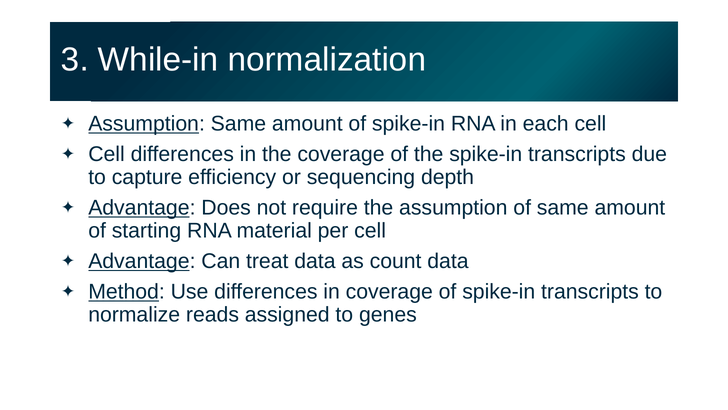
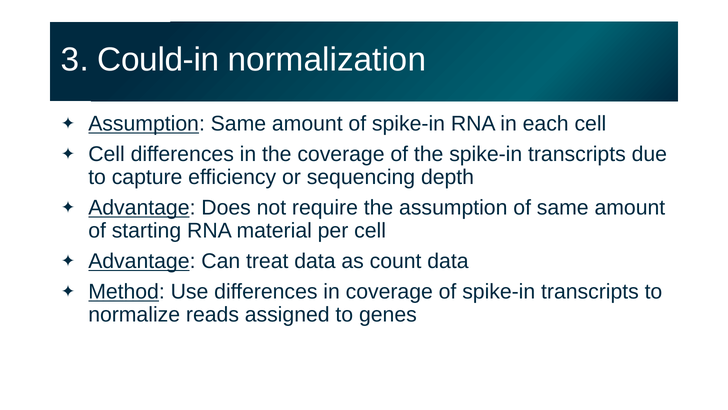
While-in: While-in -> Could-in (158, 60)
